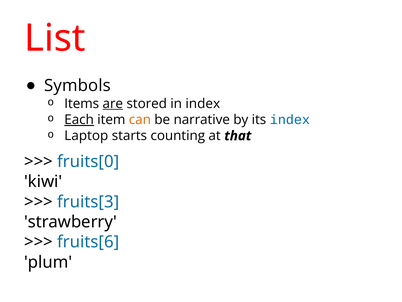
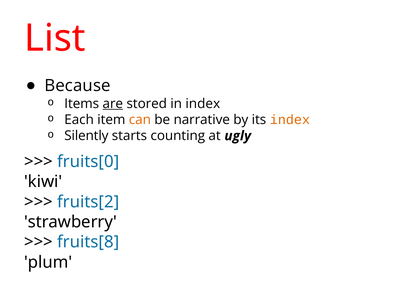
Symbols: Symbols -> Because (78, 86)
Each underline: present -> none (79, 120)
index colour: blue -> orange (290, 120)
Laptop: Laptop -> Silently (86, 136)
that: that -> ugly (238, 136)
fruits[3: fruits[3 -> fruits[2 (88, 202)
fruits[6: fruits[6 -> fruits[8 (88, 242)
